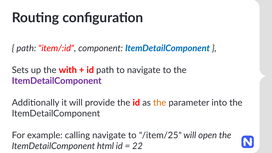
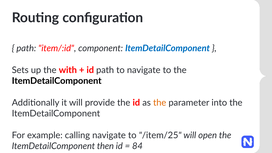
ItemDetailComponent colour: purple -> black (57, 81)
html: html -> then (105, 146)
22: 22 -> 84 (137, 146)
